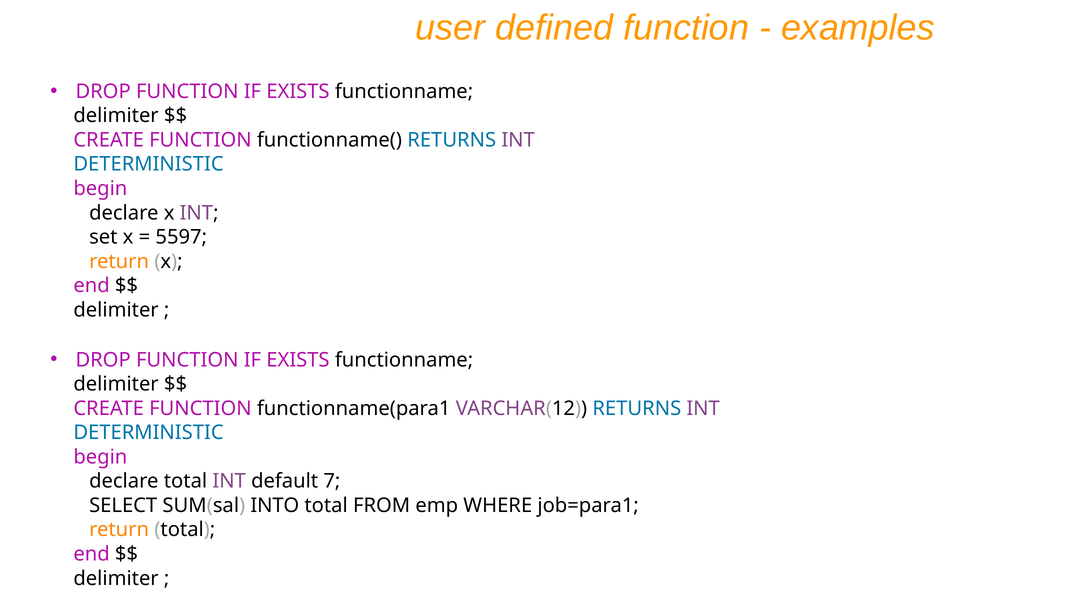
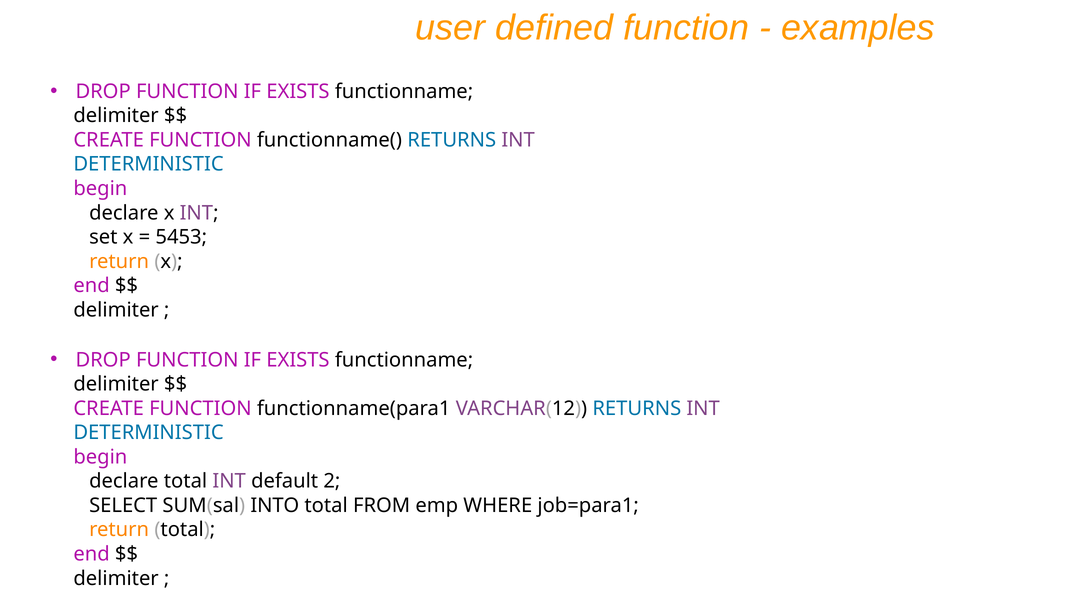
5597: 5597 -> 5453 (181, 237)
7: 7 -> 2 (332, 481)
